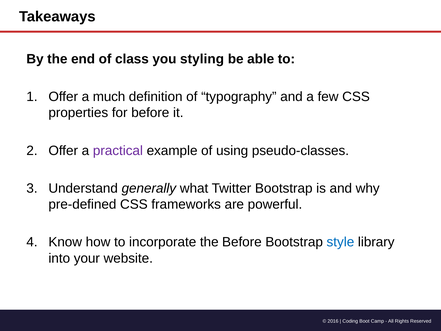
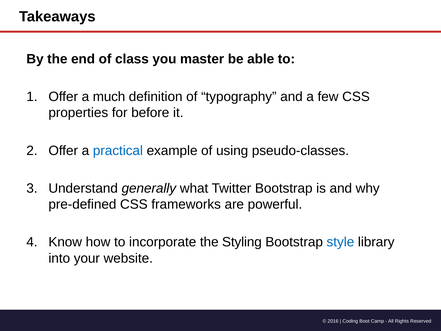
styling: styling -> master (202, 59)
practical colour: purple -> blue (118, 150)
the Before: Before -> Styling (242, 242)
